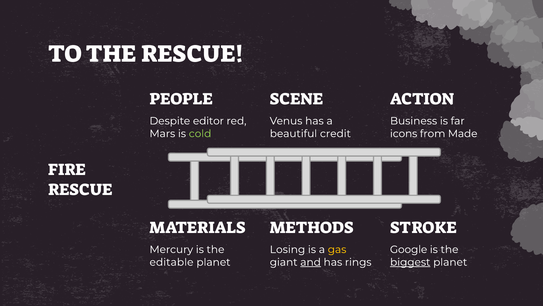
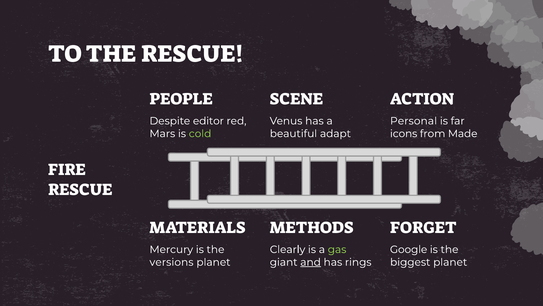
Business: Business -> Personal (414, 121)
credit: credit -> adapt (335, 133)
STROKE: STROKE -> FORGET (423, 227)
Losing: Losing -> Clearly (288, 249)
gas colour: yellow -> light green (337, 249)
editable: editable -> versions (172, 262)
biggest underline: present -> none (410, 262)
